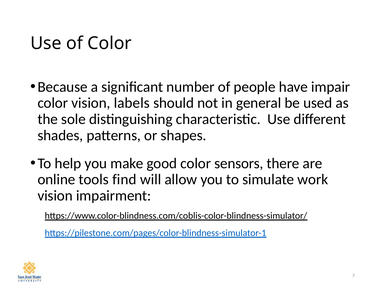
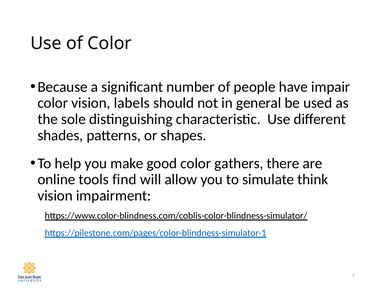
sensors: sensors -> gathers (239, 163)
work: work -> think (313, 179)
